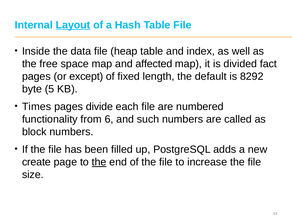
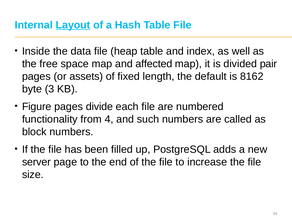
fact: fact -> pair (268, 64)
except: except -> assets (86, 76)
8292: 8292 -> 8162 (252, 76)
5: 5 -> 3 (50, 89)
Times: Times -> Figure (37, 107)
6: 6 -> 4 (109, 119)
create: create -> server (36, 162)
the underline: present -> none (99, 162)
